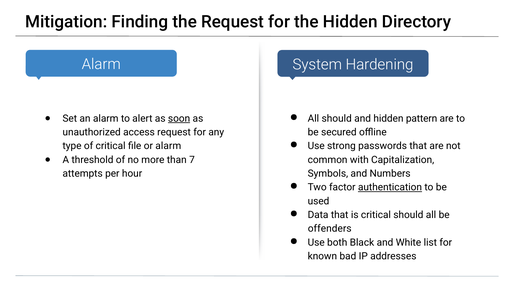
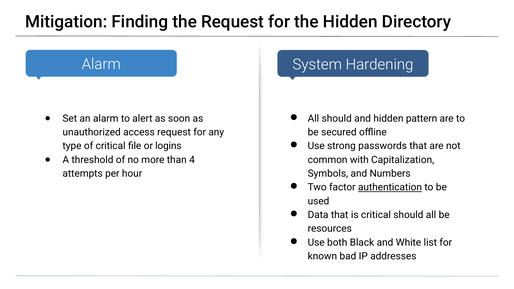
soon underline: present -> none (179, 118)
or alarm: alarm -> logins (168, 146)
7: 7 -> 4 (192, 160)
offenders: offenders -> resources (330, 229)
